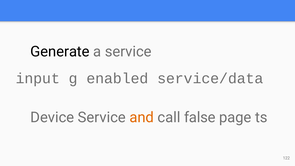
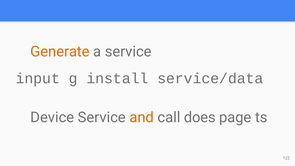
Generate colour: black -> orange (60, 52)
enabled: enabled -> install (117, 78)
false: false -> does (200, 117)
